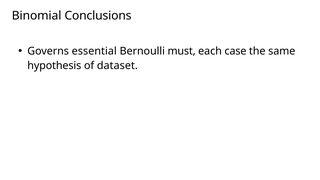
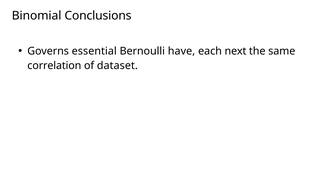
must: must -> have (181, 51)
case: case -> next (235, 51)
hypothesis: hypothesis -> correlation (54, 66)
